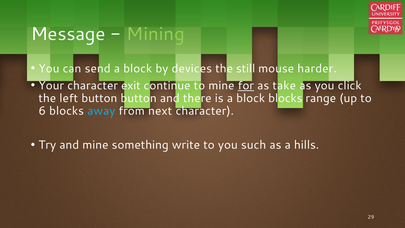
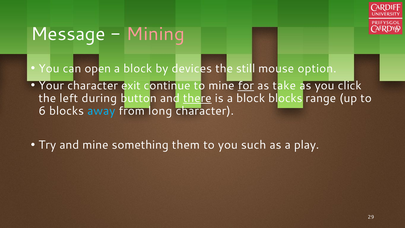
Mining colour: light green -> pink (156, 34)
send: send -> open (98, 68)
harder: harder -> option (317, 68)
left button: button -> during (99, 98)
there underline: none -> present (197, 98)
next: next -> long (160, 111)
write: write -> them (186, 145)
hills: hills -> play (307, 145)
